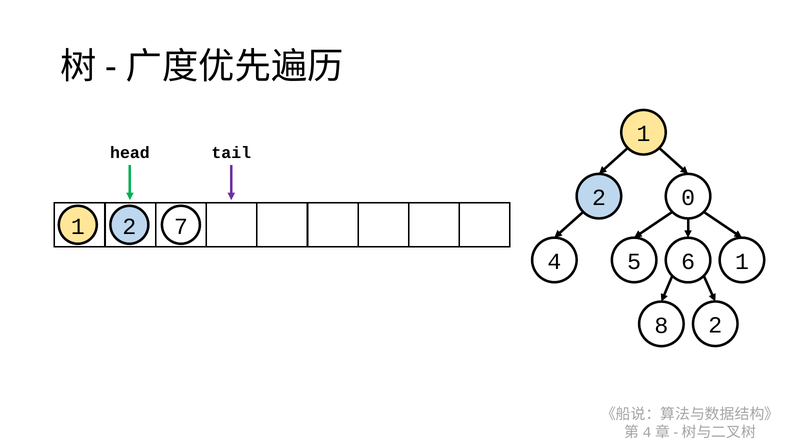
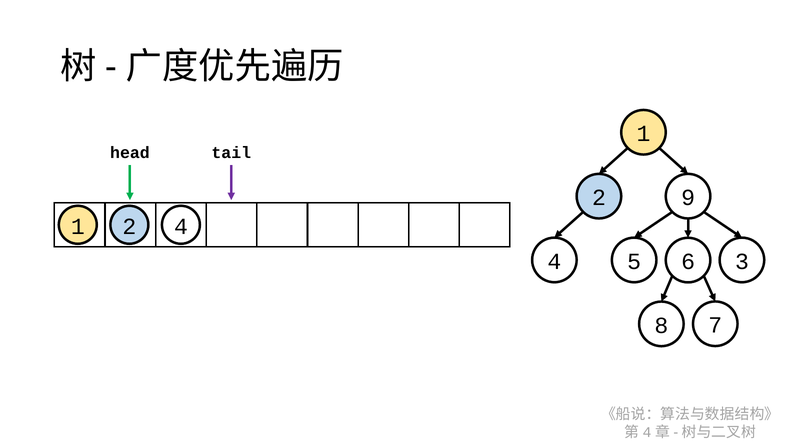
0: 0 -> 9 (688, 198)
2 7: 7 -> 4 (181, 226)
6 1: 1 -> 3 (742, 261)
8 2: 2 -> 7 (715, 325)
